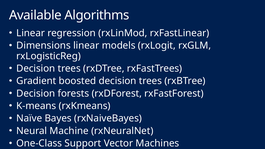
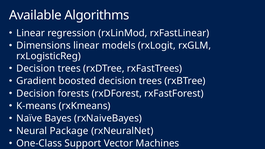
Machine: Machine -> Package (69, 131)
